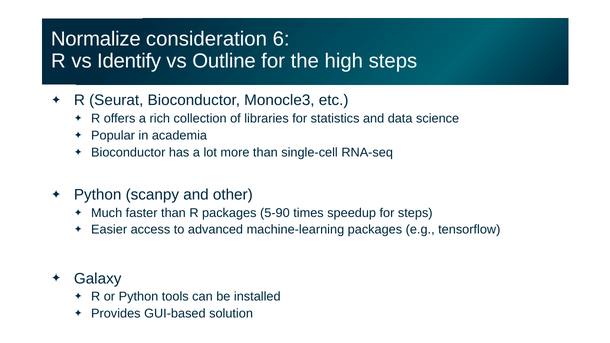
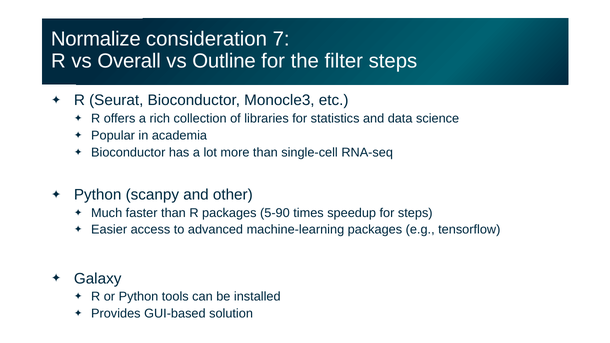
6: 6 -> 7 (281, 39)
Identify: Identify -> Overall (129, 61)
high: high -> filter (344, 61)
